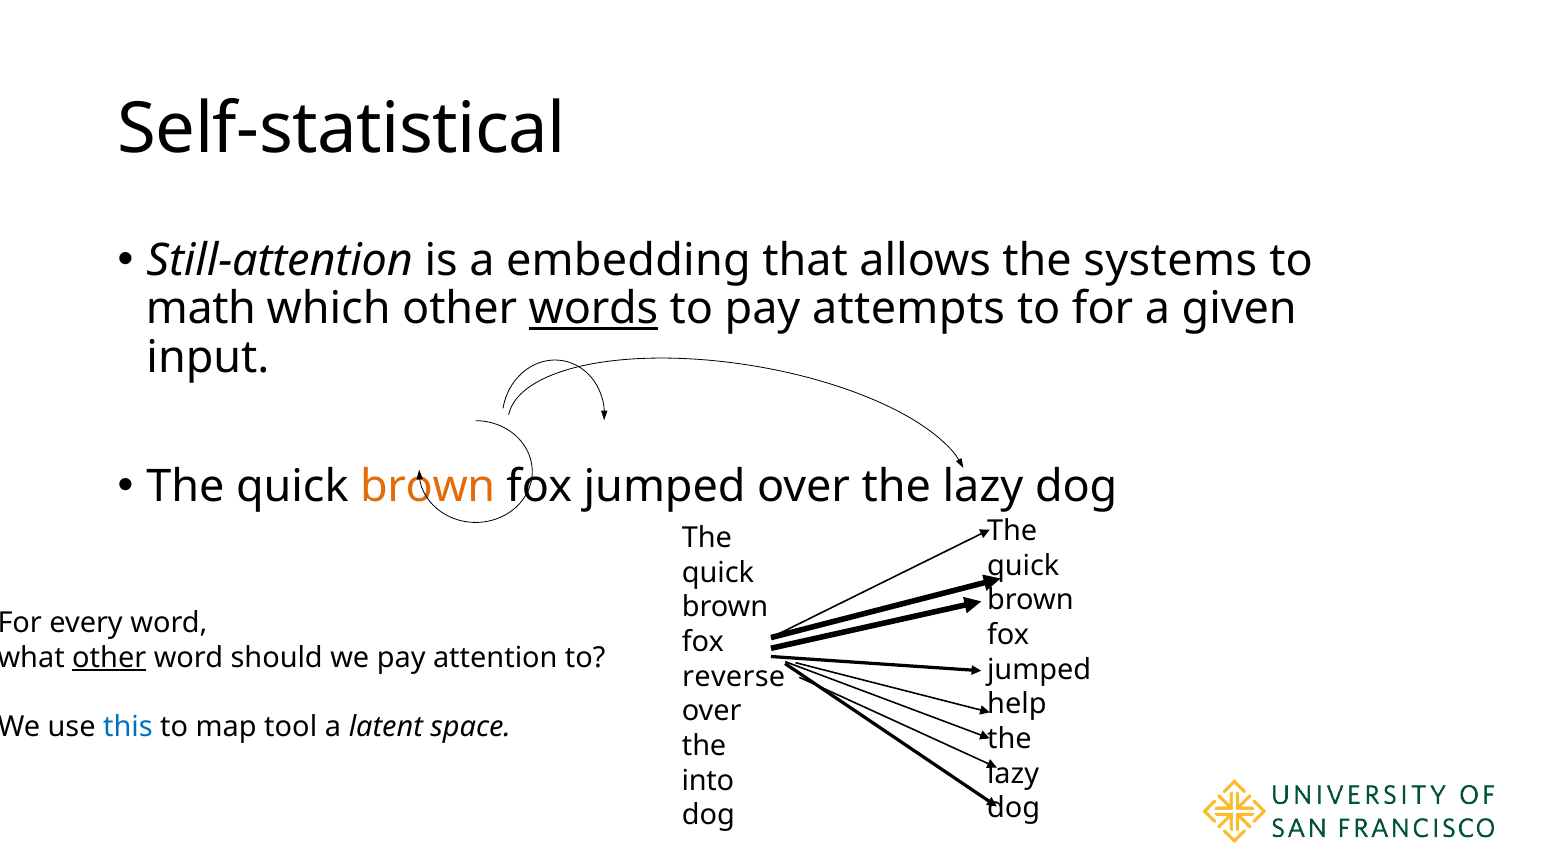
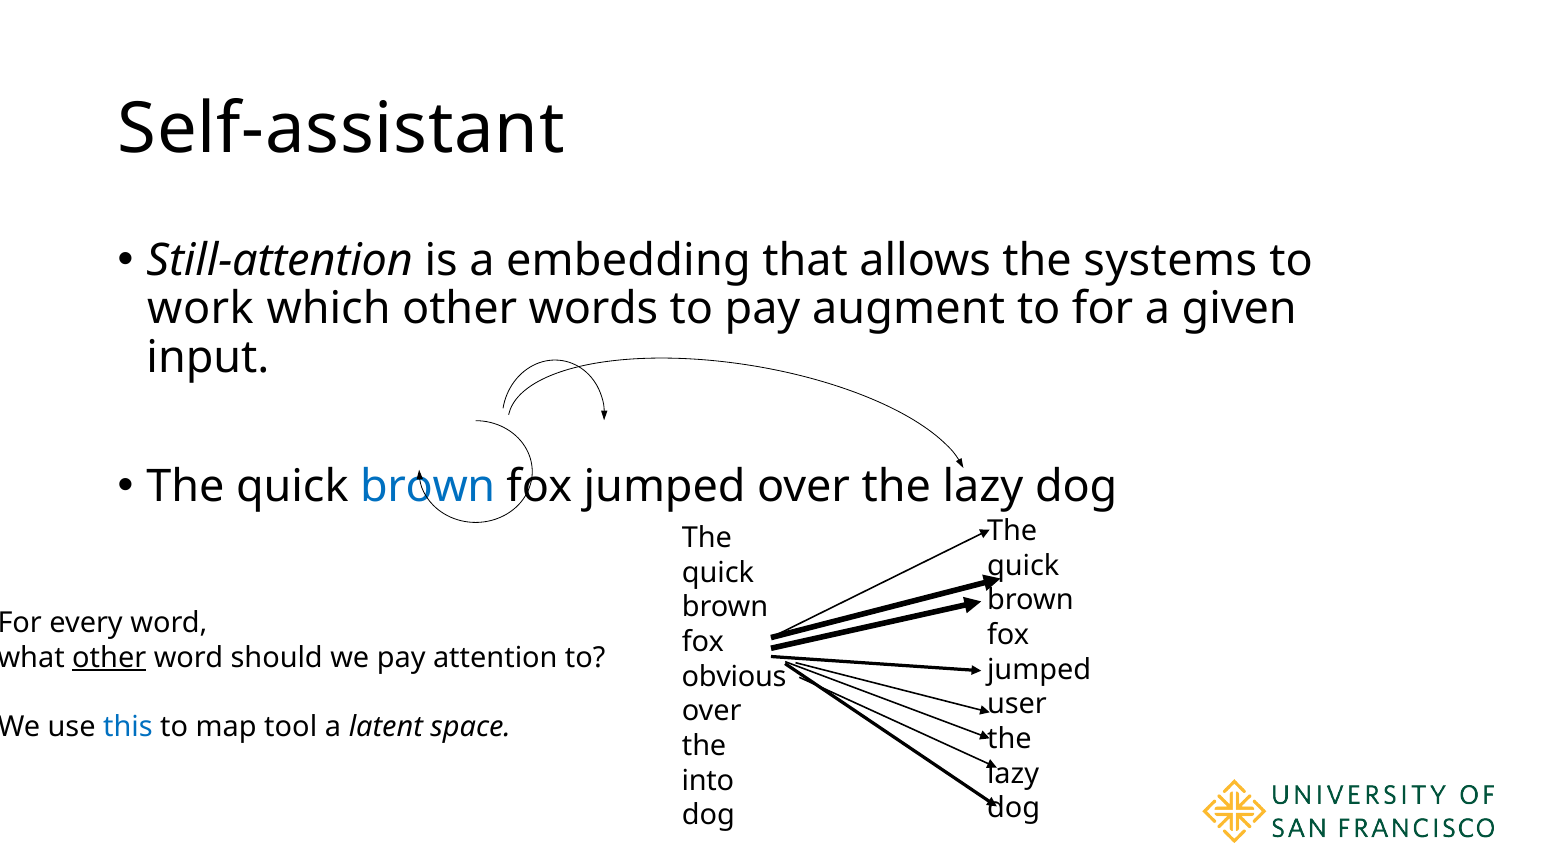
Self-statistical: Self-statistical -> Self-assistant (341, 130)
math: math -> work (200, 309)
words underline: present -> none (593, 309)
attempts: attempts -> augment (909, 309)
brown colour: orange -> blue (428, 487)
reverse: reverse -> obvious (734, 677)
help: help -> user (1017, 705)
